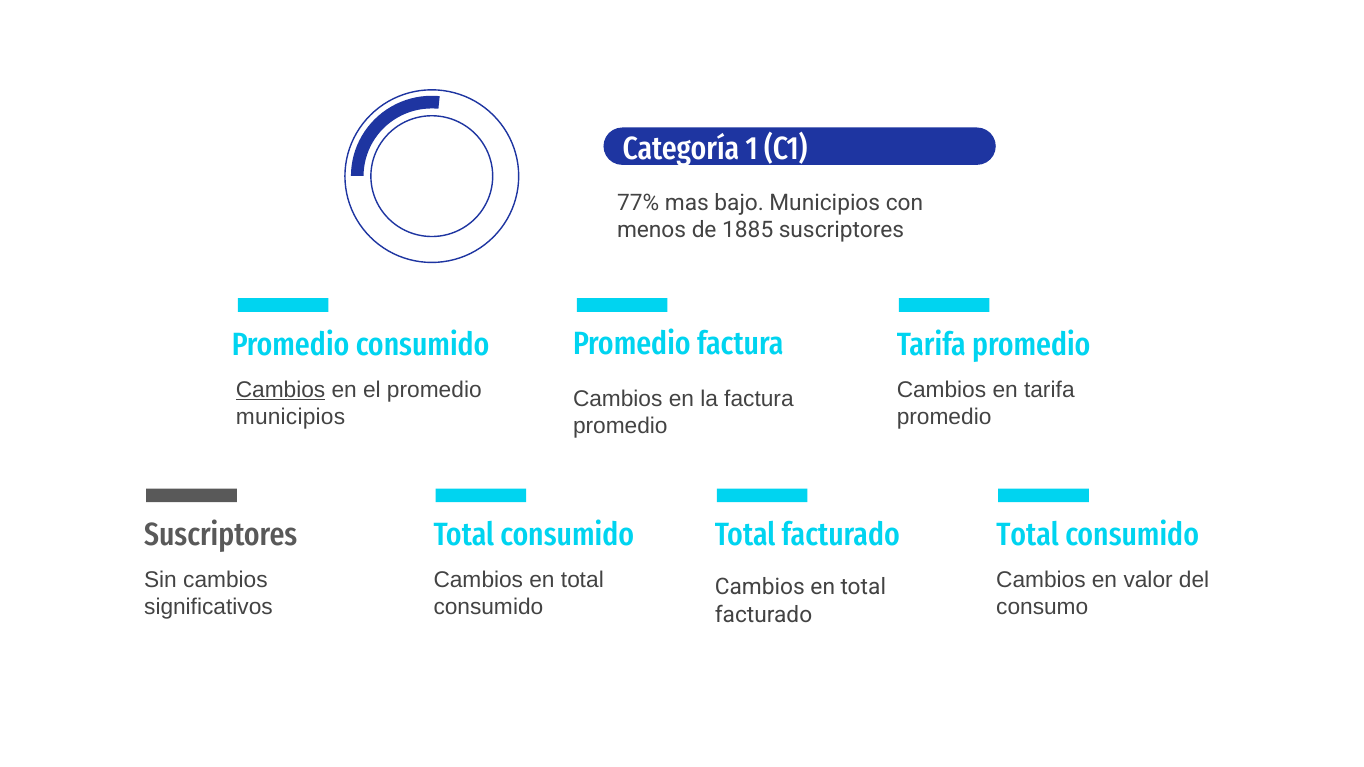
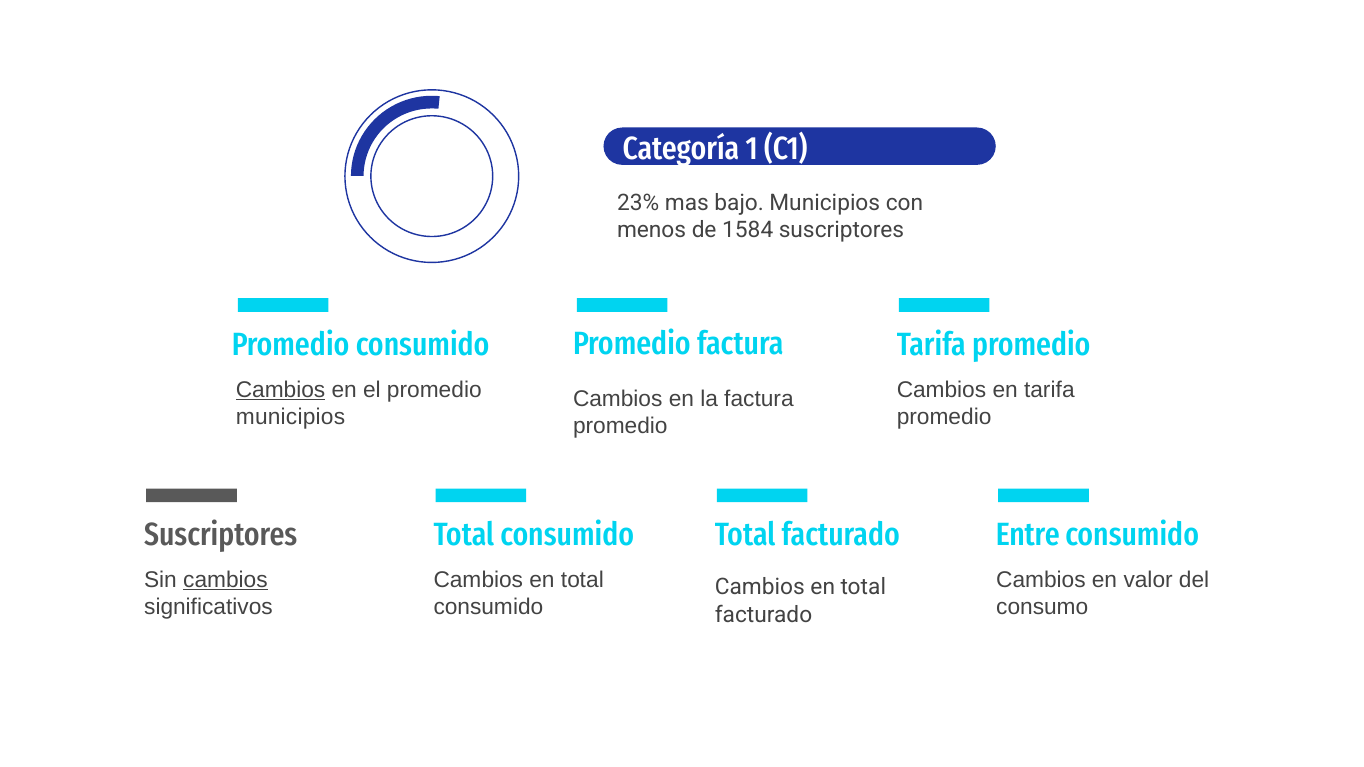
77%: 77% -> 23% (638, 203)
1885: 1885 -> 1584 (748, 230)
Total: Total -> Entre (1028, 535)
cambios underline: none -> present (225, 580)
